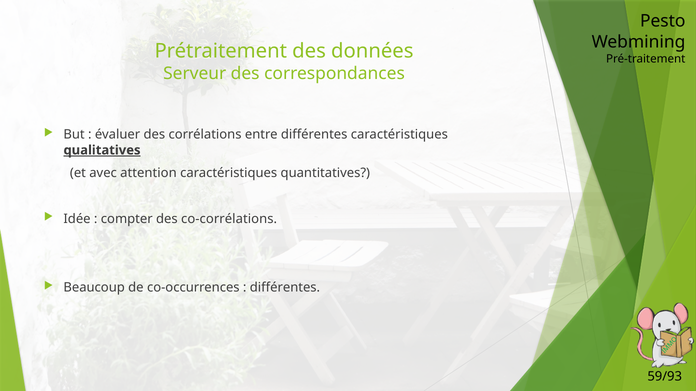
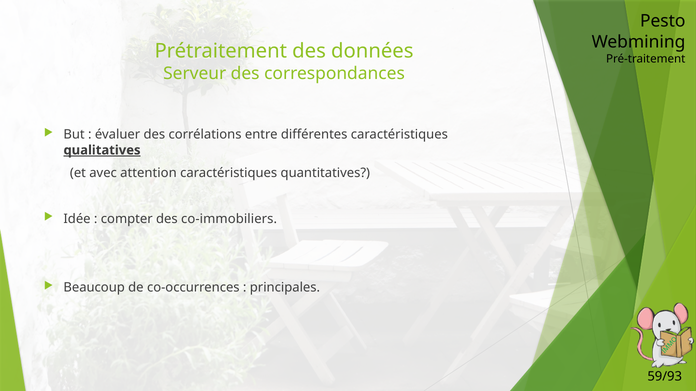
co-corrélations: co-corrélations -> co-immobiliers (229, 219)
différentes: différentes -> principales (285, 288)
